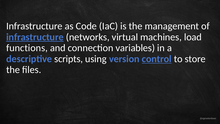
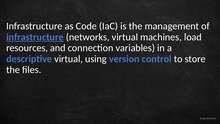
functions: functions -> resources (27, 48)
descriptive scripts: scripts -> virtual (69, 59)
control underline: present -> none (157, 59)
